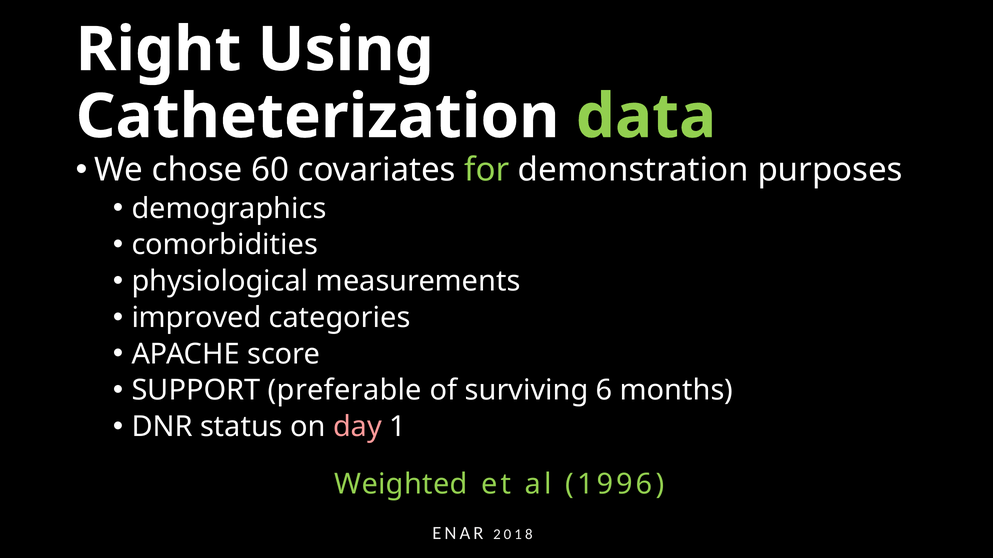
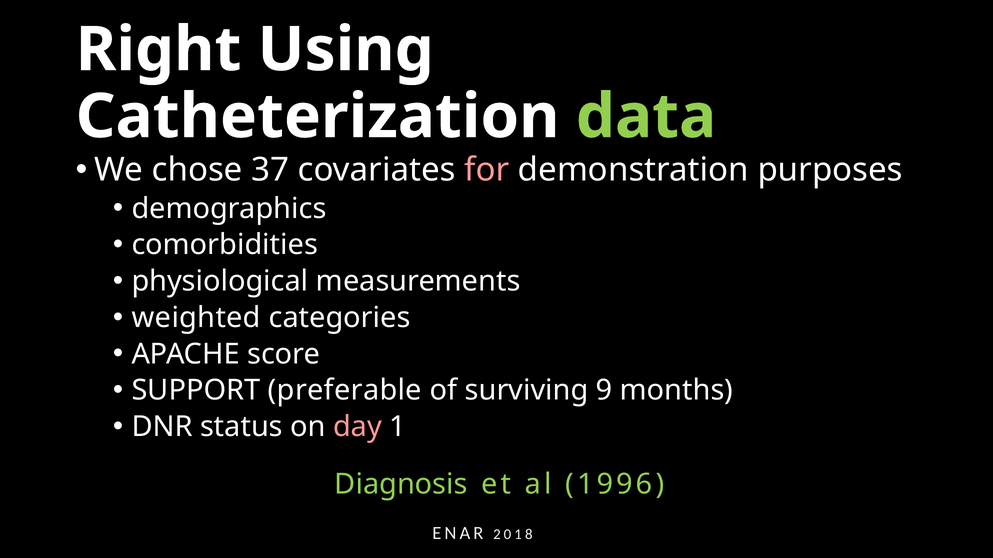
60: 60 -> 37 (270, 170)
for colour: light green -> pink (487, 170)
improved: improved -> weighted (196, 318)
6: 6 -> 9 (604, 391)
Weighted: Weighted -> Diagnosis (401, 485)
